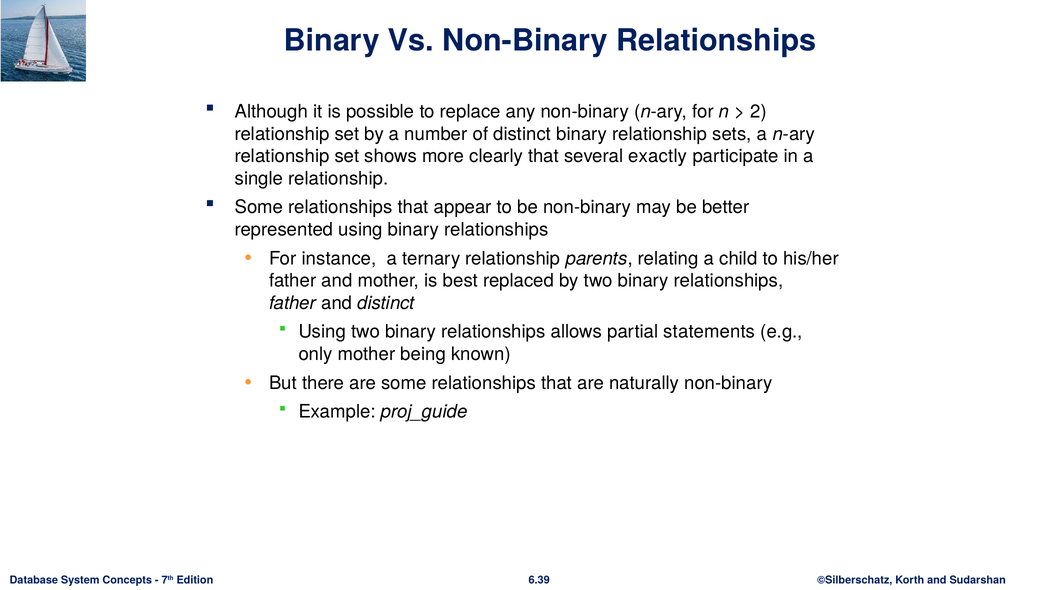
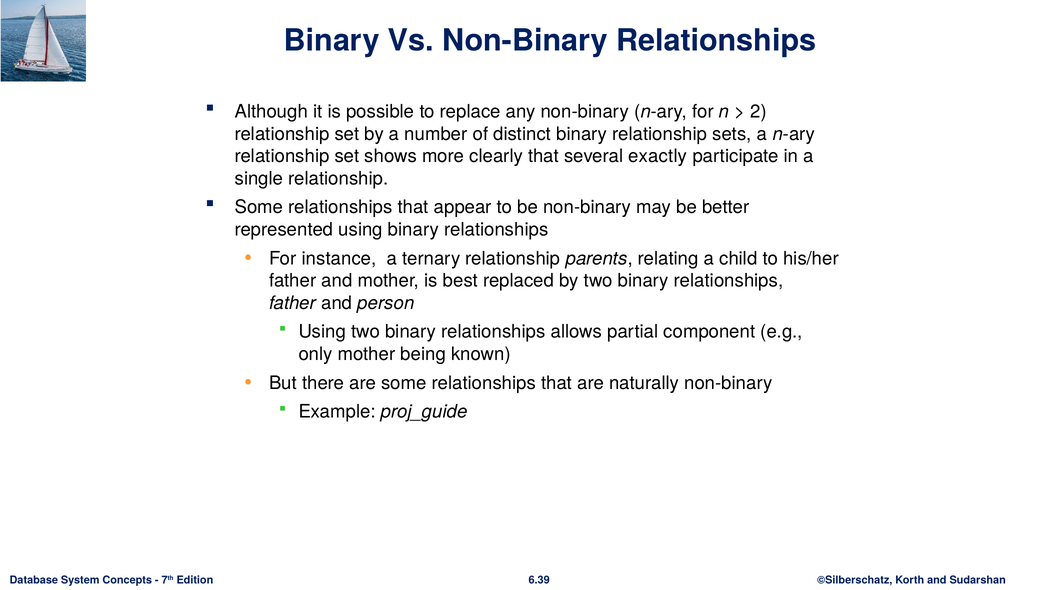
and distinct: distinct -> person (386, 303)
statements: statements -> component (709, 332)
